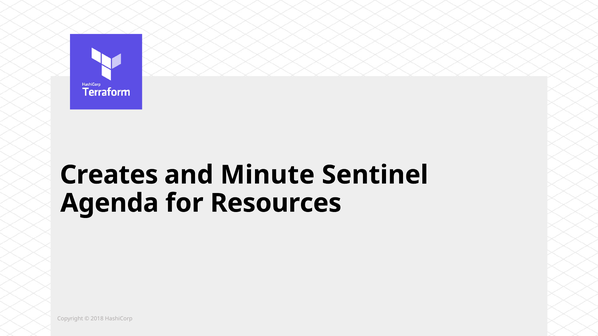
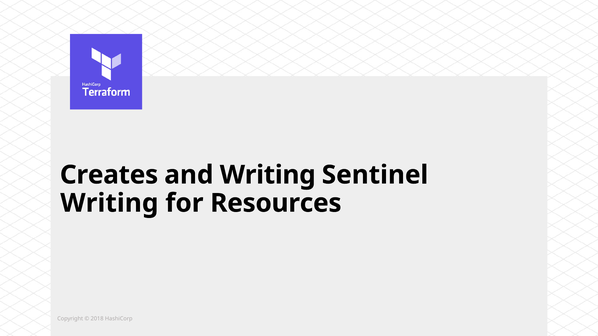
and Minute: Minute -> Writing (268, 175)
Agenda: Agenda -> Writing (109, 203)
